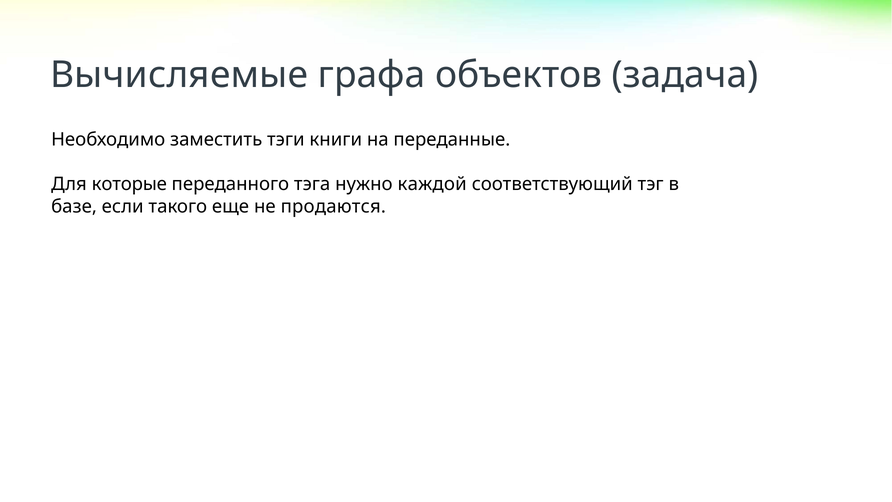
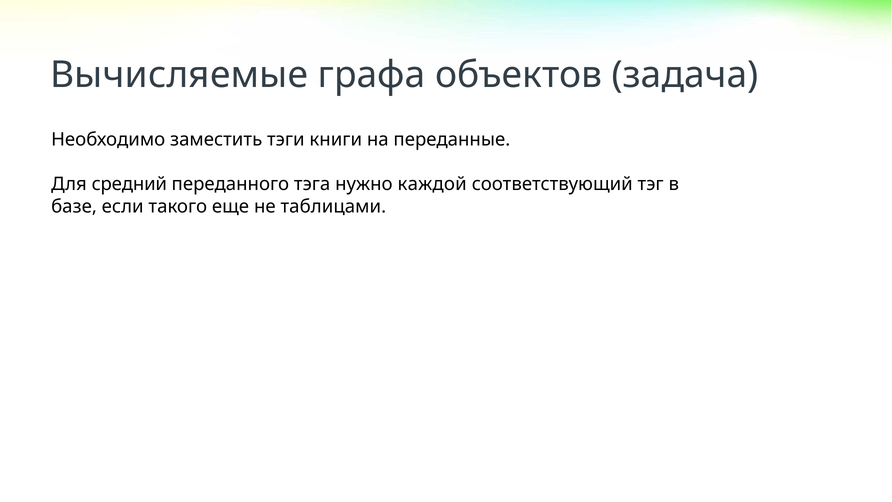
которые: которые -> средний (129, 184)
продаются: продаются -> таблицами (333, 206)
